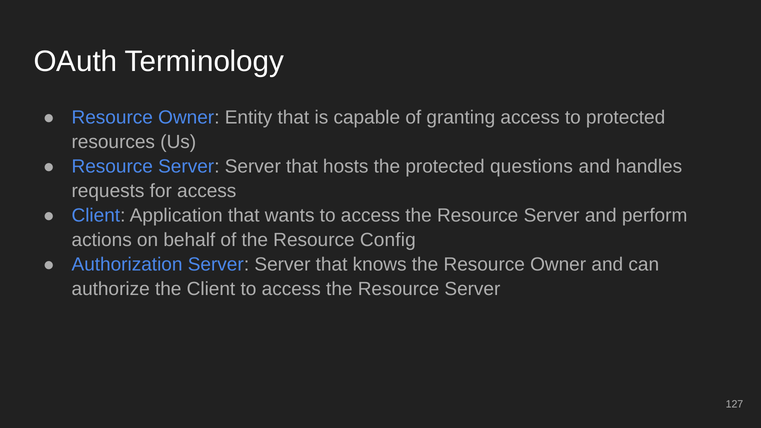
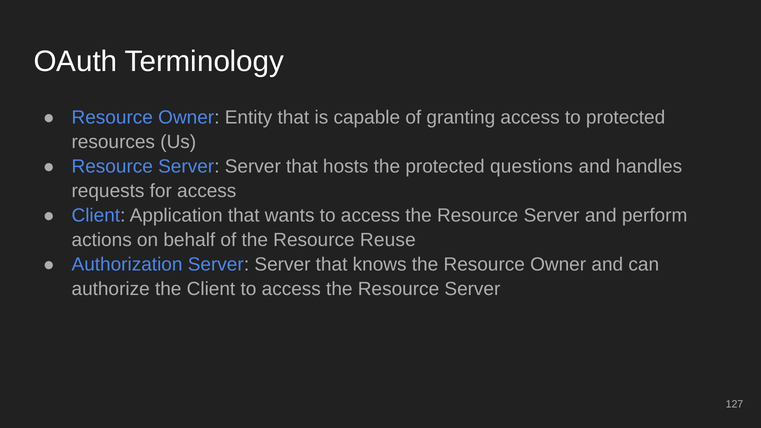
Config: Config -> Reuse (388, 240)
